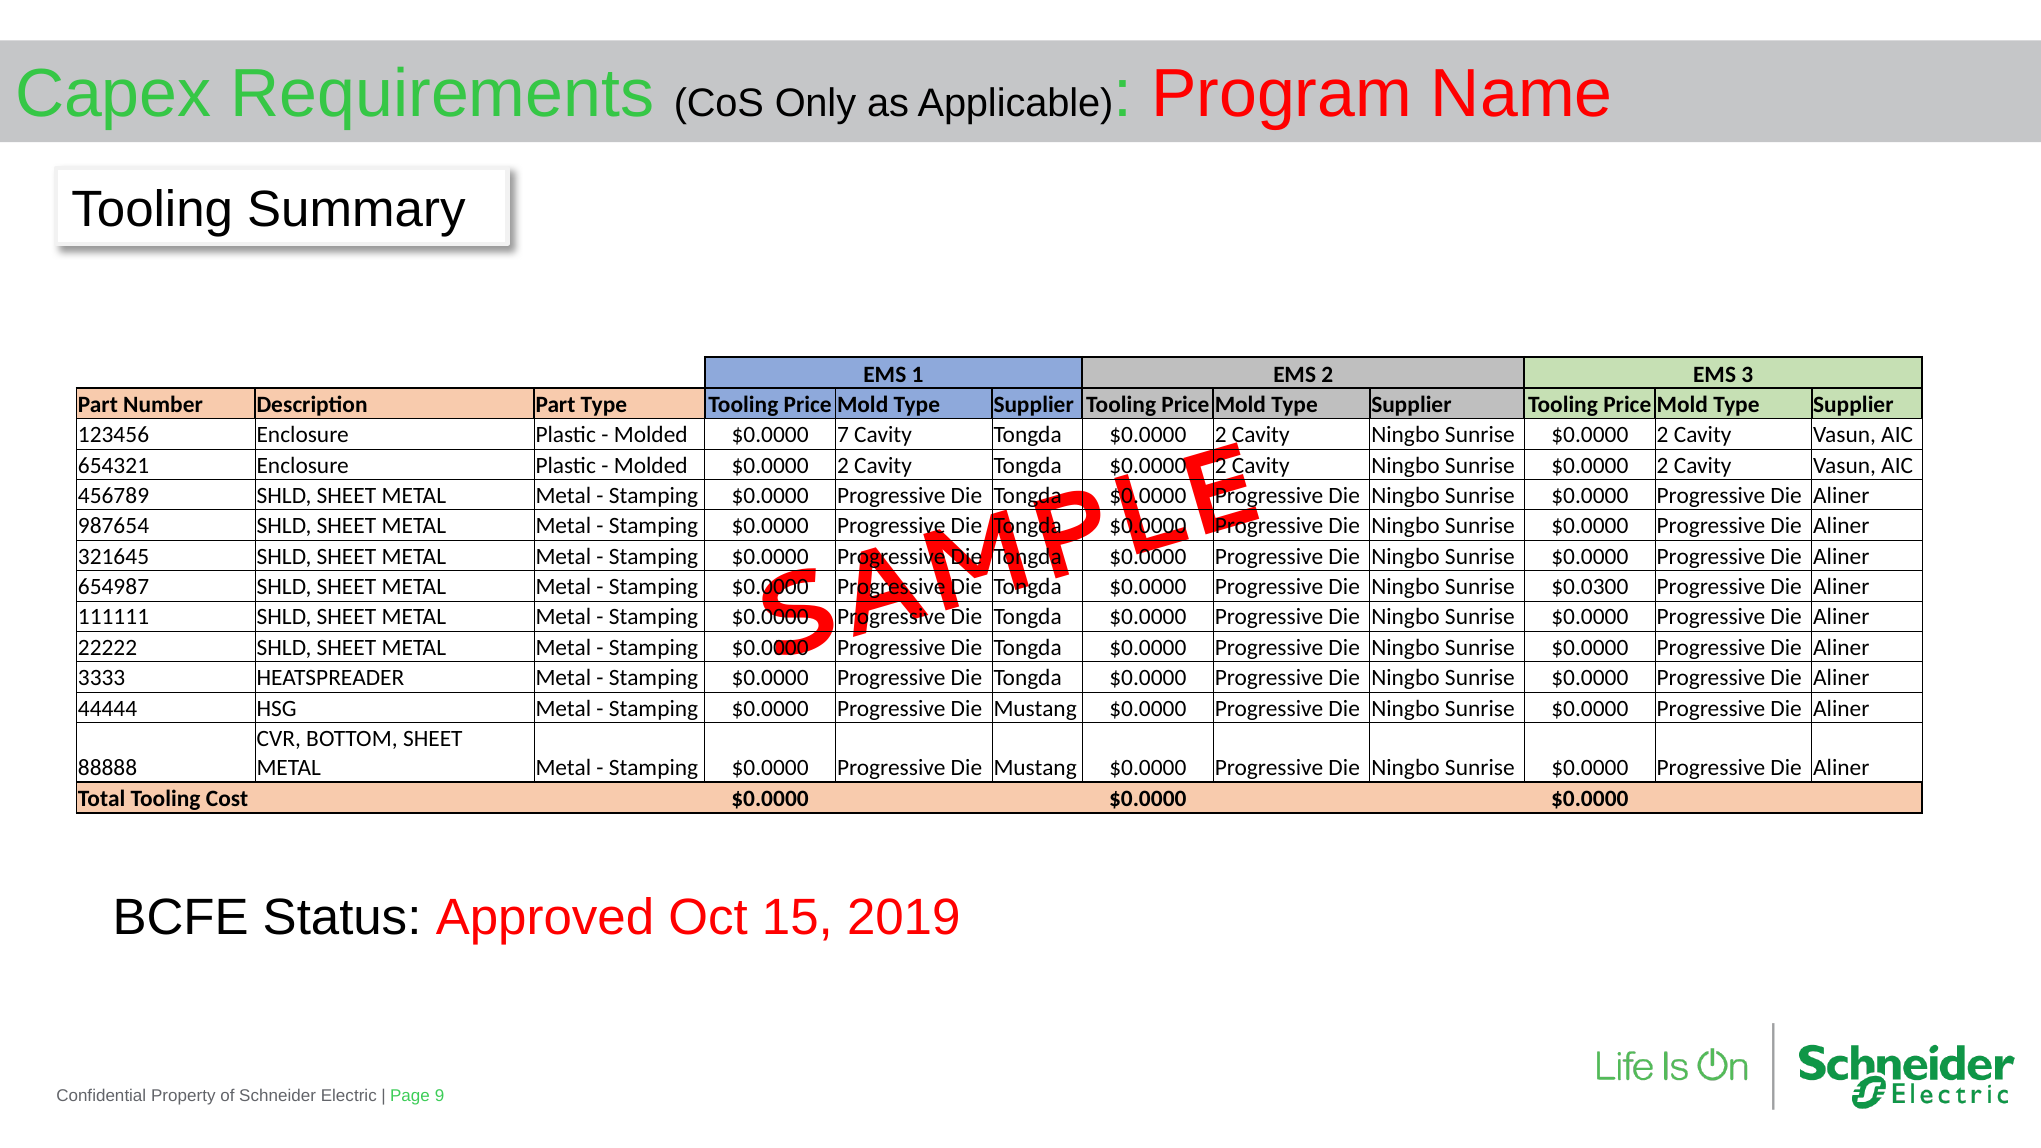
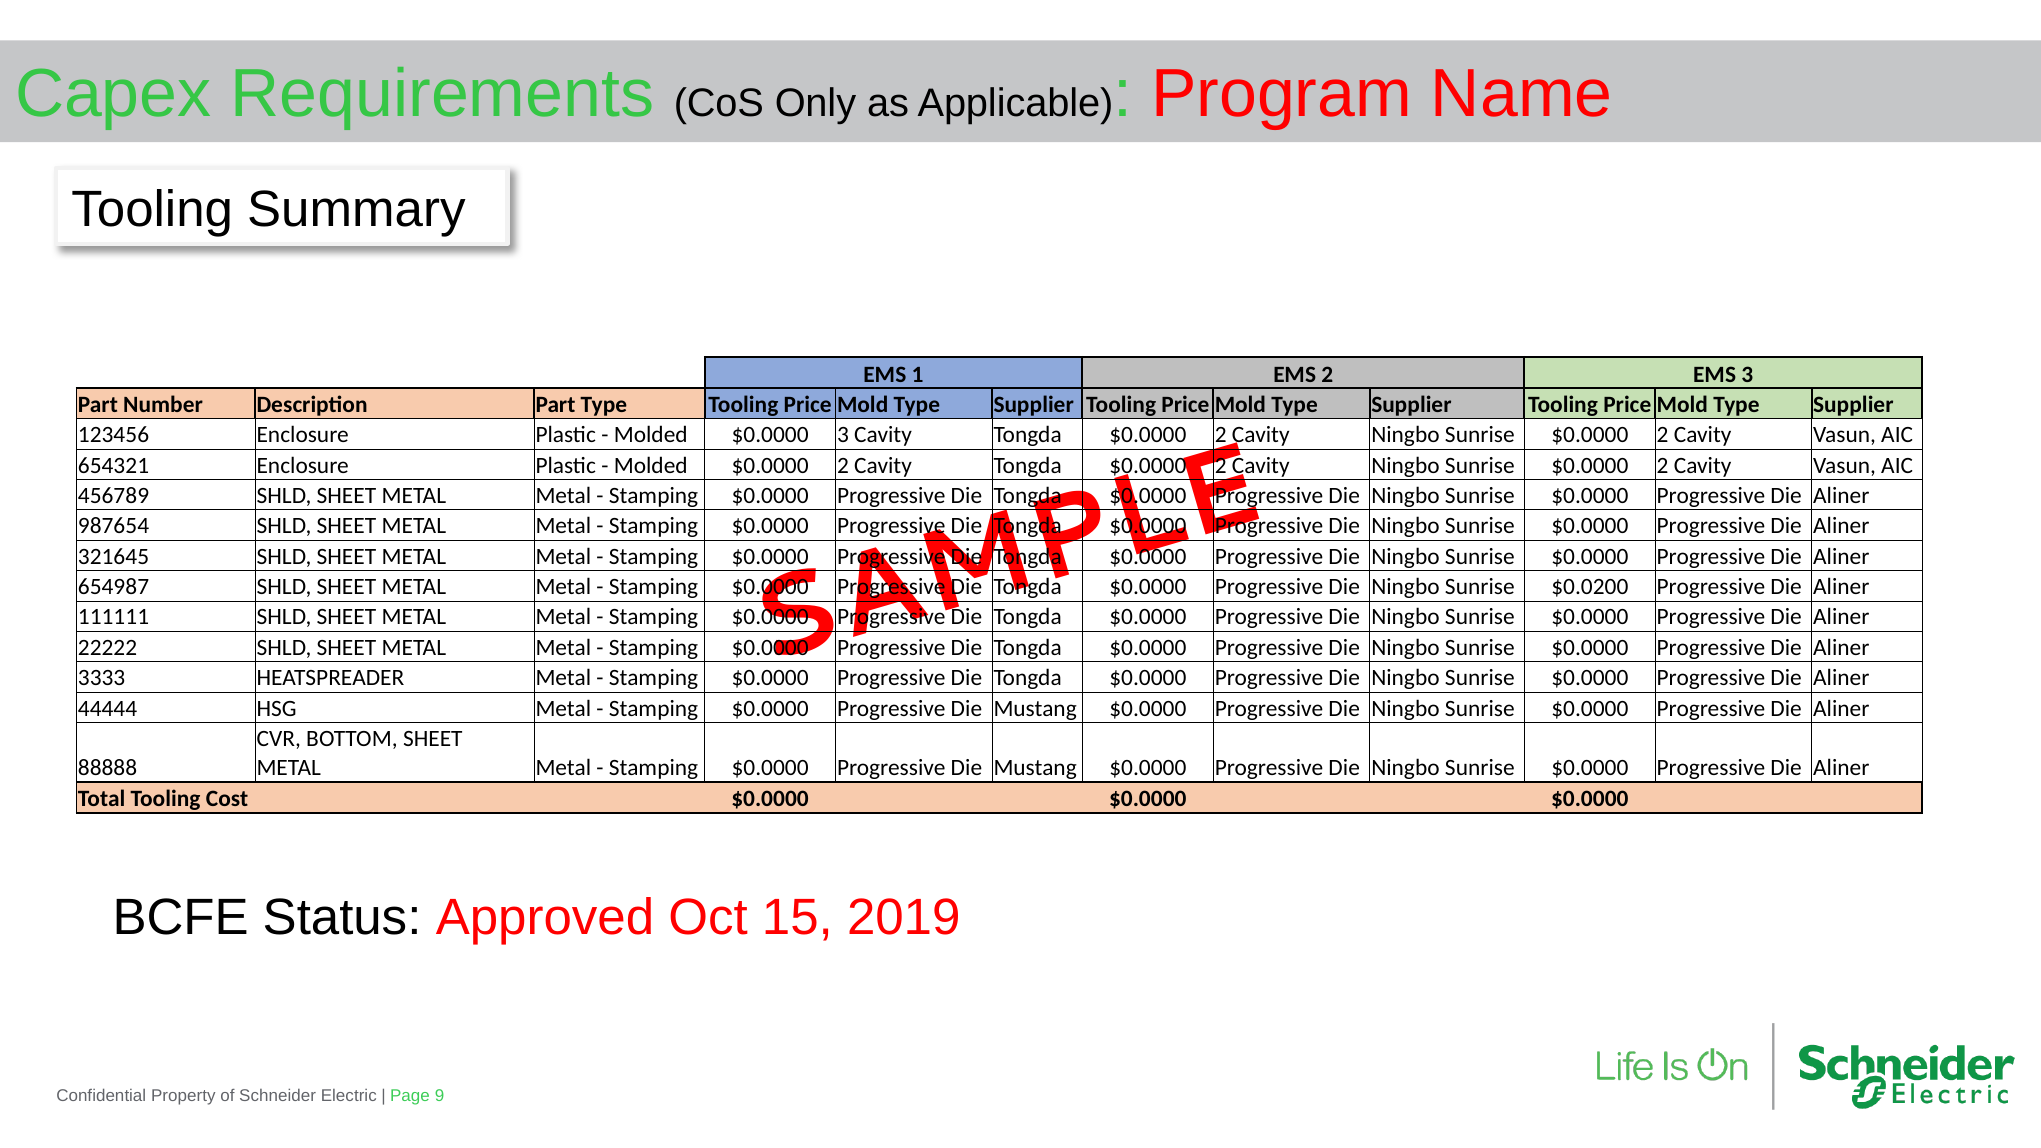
$0.0000 7: 7 -> 3 (843, 435)
$0.0300: $0.0300 -> $0.0200 (1590, 587)
